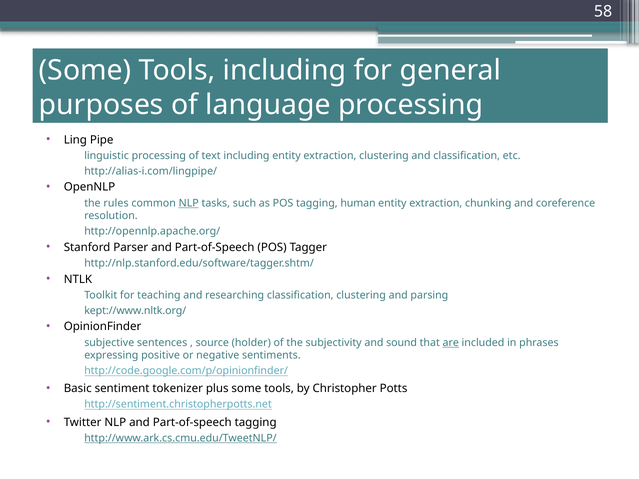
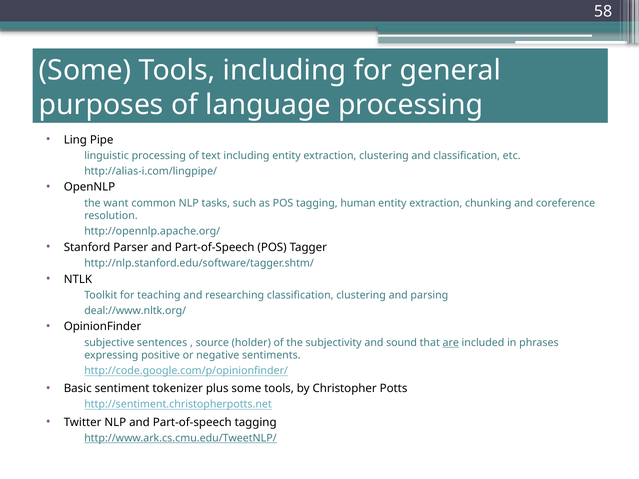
rules: rules -> want (116, 203)
NLP underline: present -> none (189, 203)
kept://www.nltk.org/: kept://www.nltk.org/ -> deal://www.nltk.org/ (135, 311)
